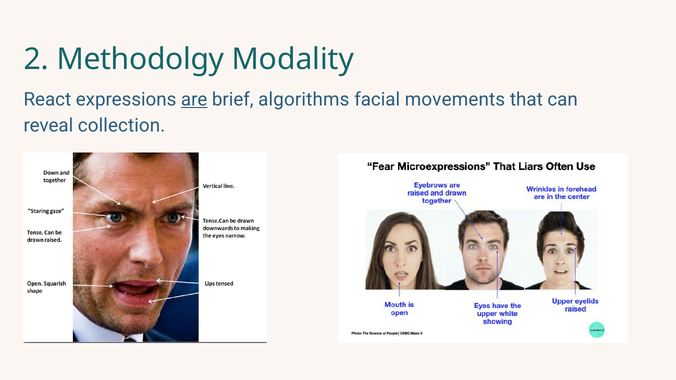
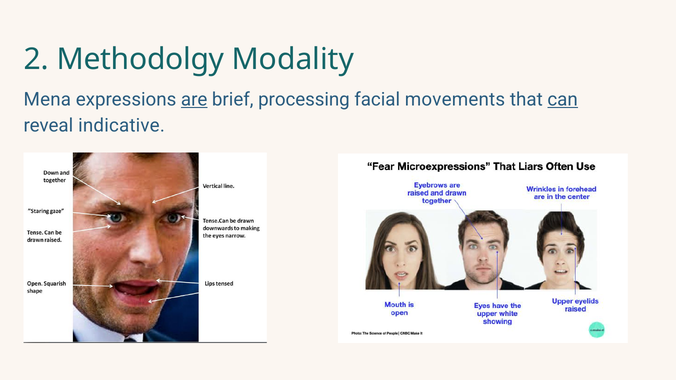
React: React -> Mena (47, 99)
algorithms: algorithms -> processing (304, 99)
can underline: none -> present (563, 99)
collection: collection -> indicative (122, 126)
